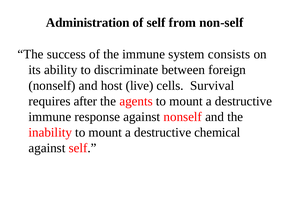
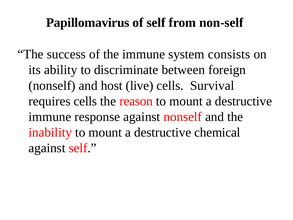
Administration: Administration -> Papillomavirus (88, 22)
requires after: after -> cells (85, 101)
agents: agents -> reason (136, 101)
